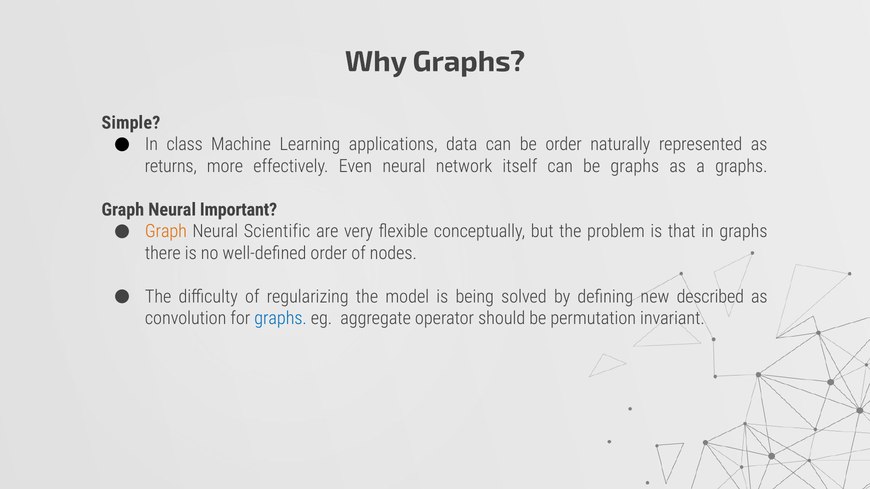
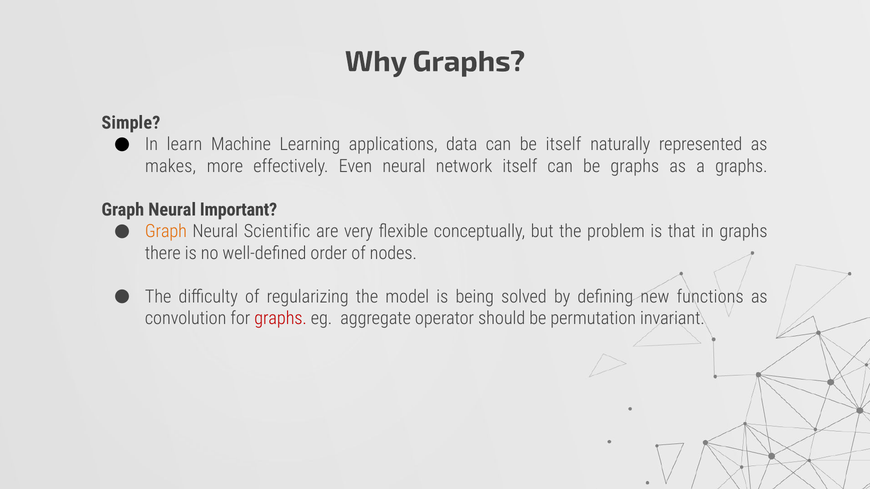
class: class -> learn (184, 145)
be order: order -> itself (563, 145)
returns: returns -> makes (171, 166)
described: described -> functions (710, 297)
graphs colour: blue -> red (281, 319)
